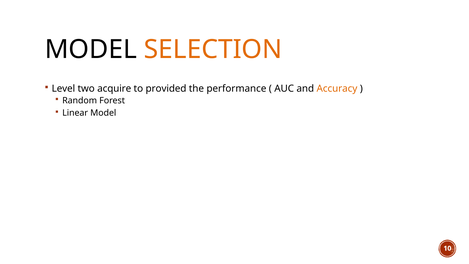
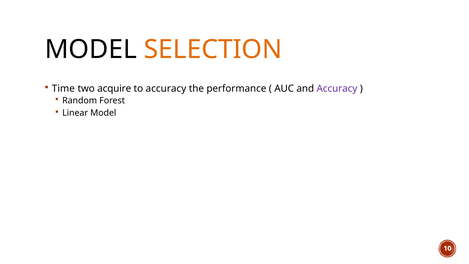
Level: Level -> Time (63, 89)
to provided: provided -> accuracy (166, 89)
Accuracy colour: orange -> purple (337, 89)
